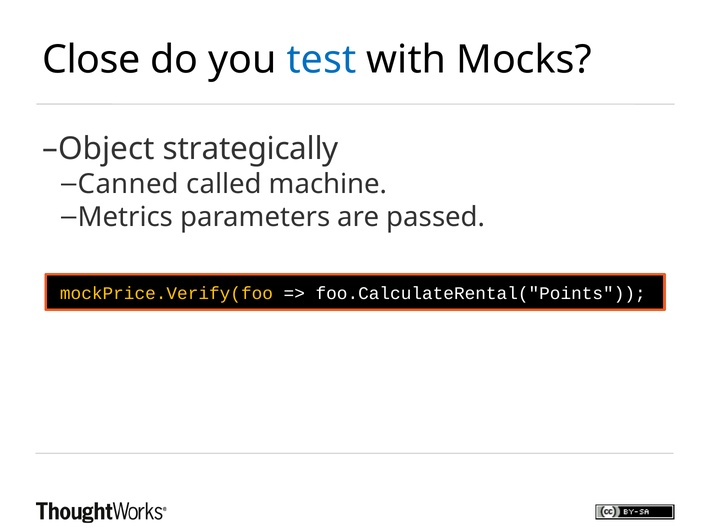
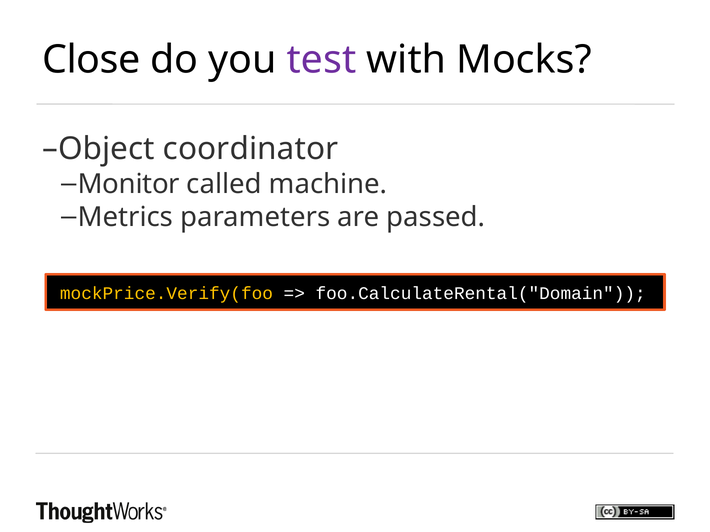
test colour: blue -> purple (322, 60)
strategically: strategically -> coordinator (251, 149)
Canned: Canned -> Monitor (129, 184)
foo.CalculateRental("Points: foo.CalculateRental("Points -> foo.CalculateRental("Domain (481, 294)
